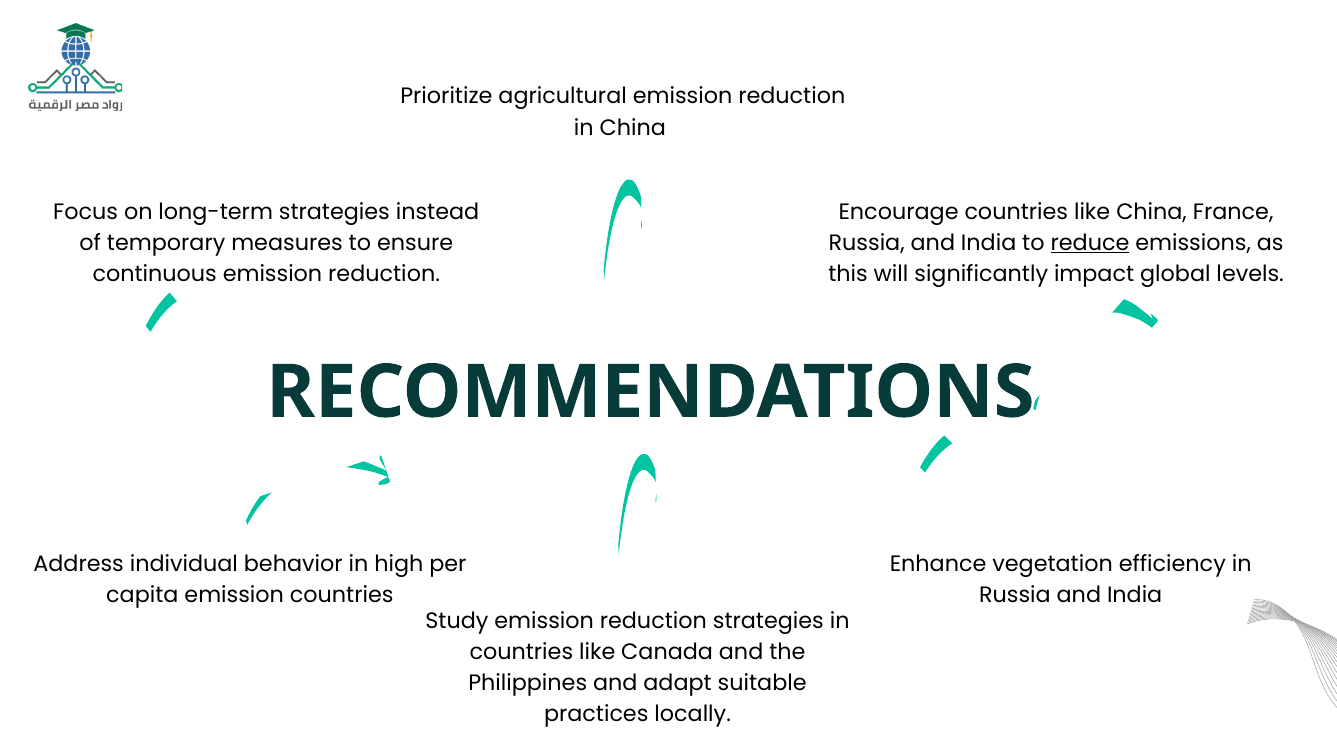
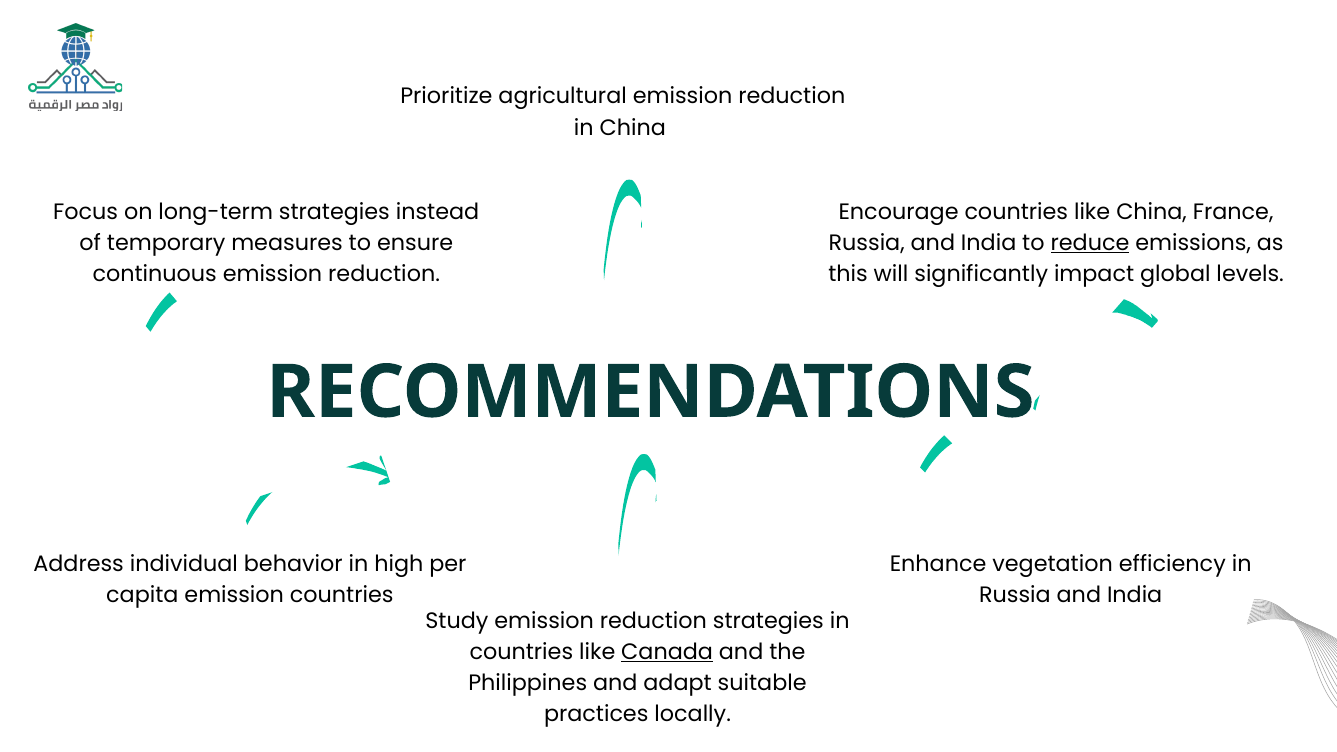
Canada underline: none -> present (667, 652)
